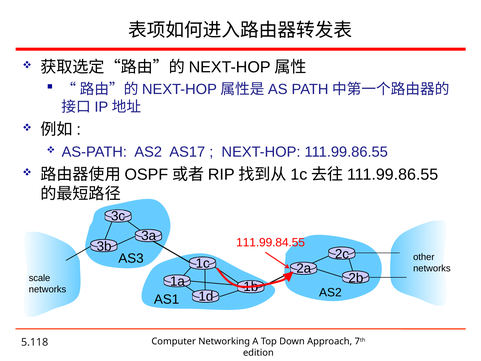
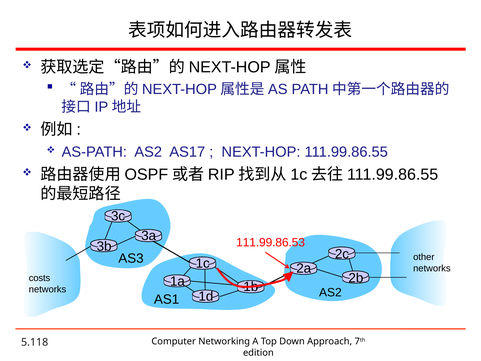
111.99.84.55: 111.99.84.55 -> 111.99.86.53 (271, 242)
scale: scale -> costs (39, 278)
